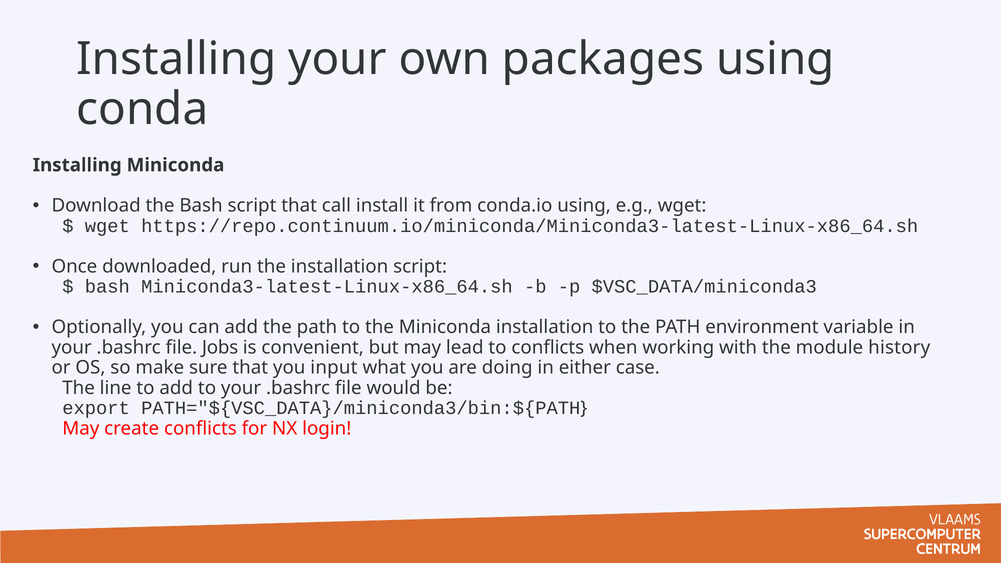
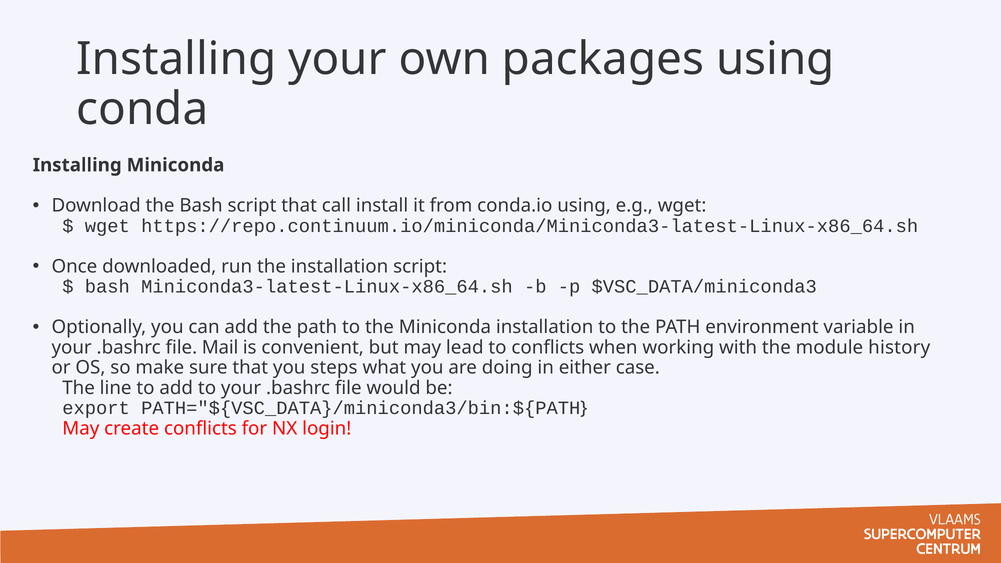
Jobs: Jobs -> Mail (220, 348)
input: input -> steps (334, 368)
